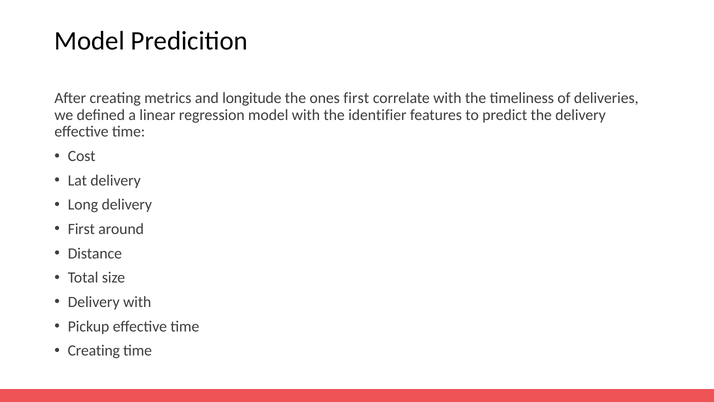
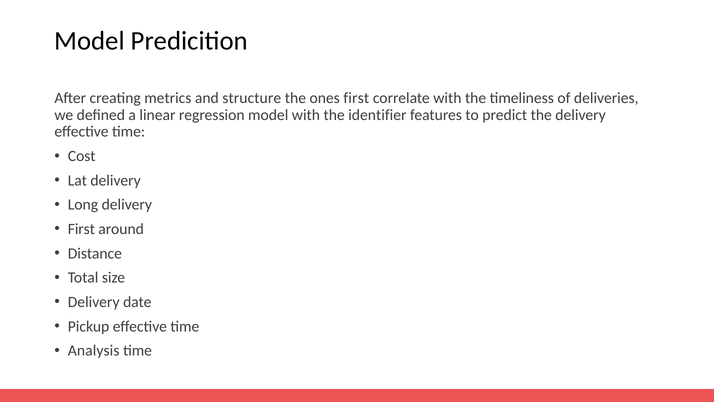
longitude: longitude -> structure (252, 98)
Delivery with: with -> date (137, 302)
Creating: Creating -> Analysis (94, 350)
